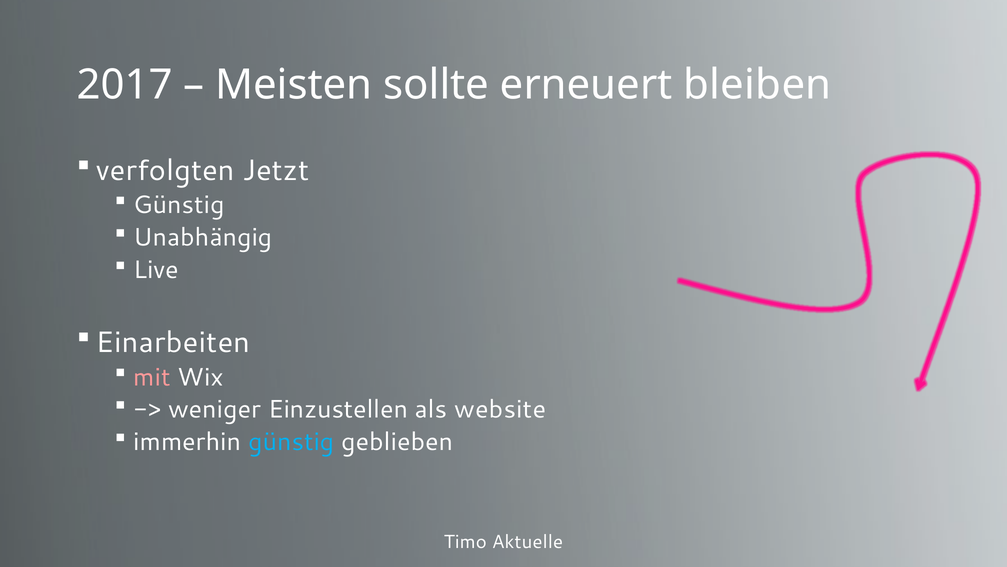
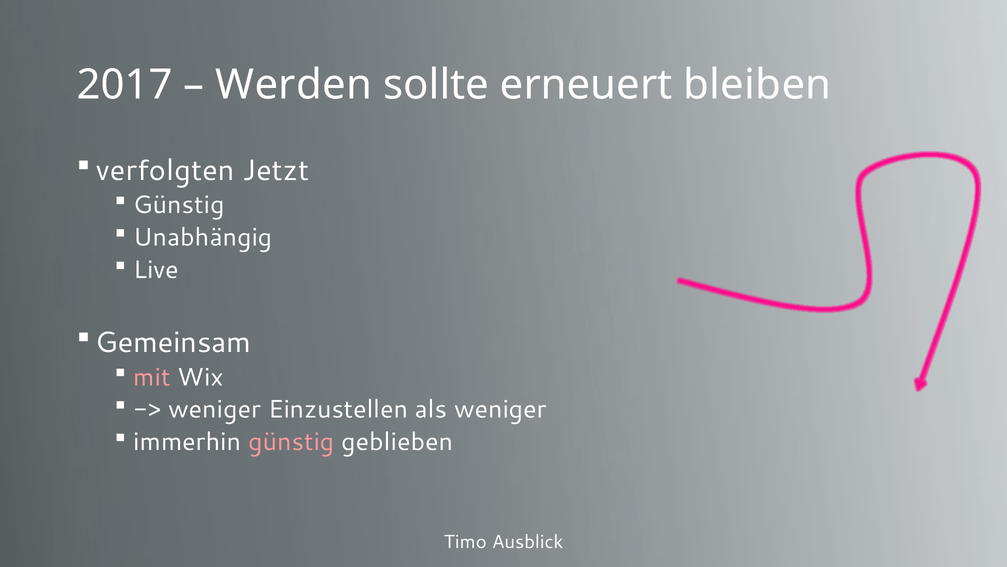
Meisten: Meisten -> Werden (294, 85)
Einarbeiten: Einarbeiten -> Gemeinsam (173, 342)
als website: website -> weniger (500, 409)
günstig colour: light blue -> pink (291, 442)
Aktuelle: Aktuelle -> Ausblick (528, 541)
